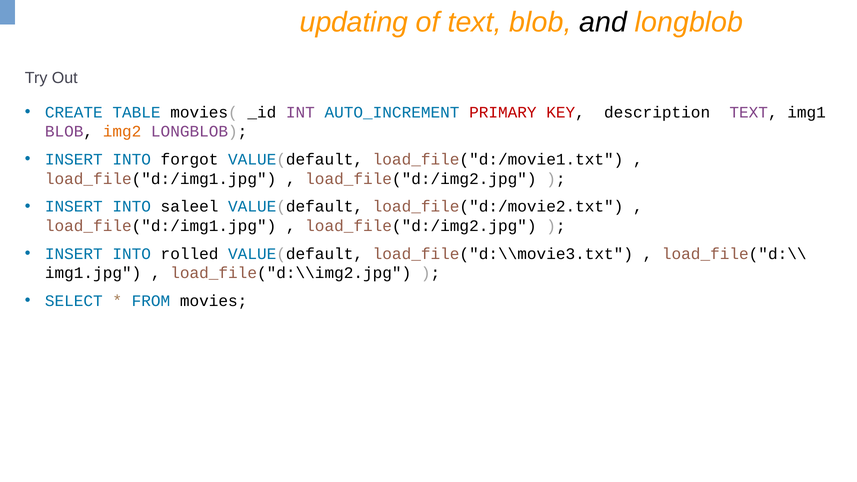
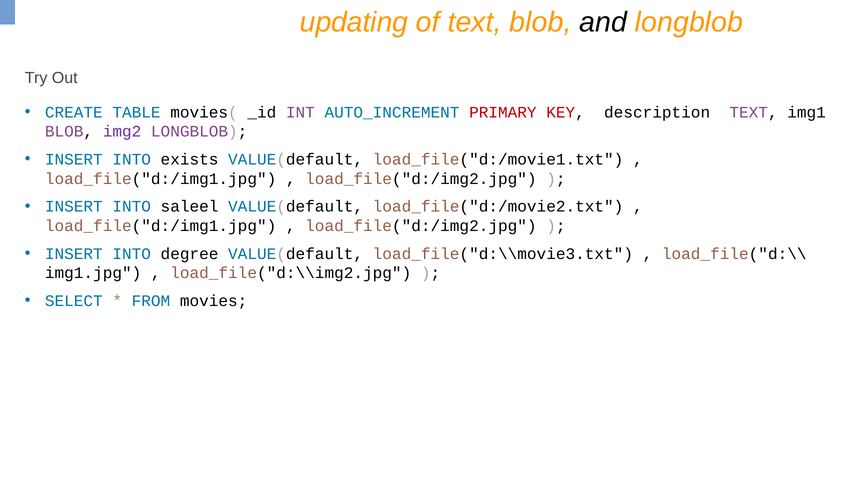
img2 colour: orange -> purple (122, 132)
forgot: forgot -> exists (190, 160)
rolled: rolled -> degree (190, 254)
